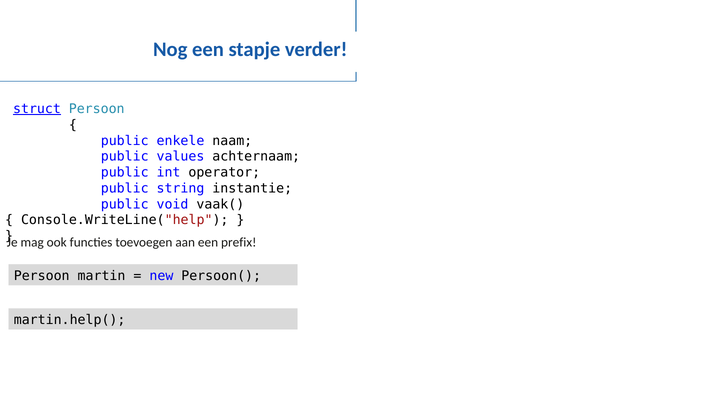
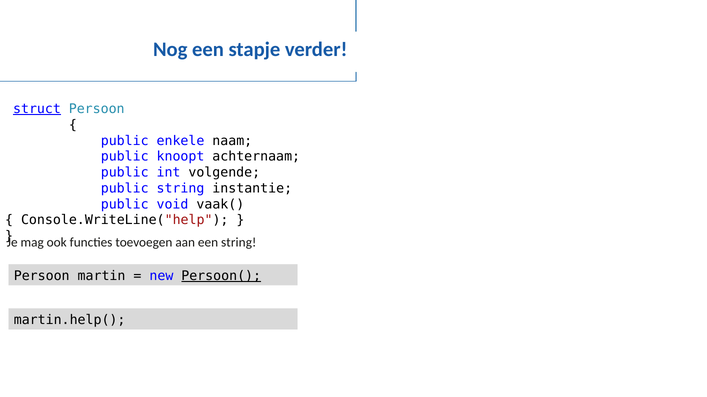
values: values -> knoopt (181, 157)
operator: operator -> volgende (224, 173)
een prefix: prefix -> string (239, 243)
Persoon( underline: none -> present (221, 276)
